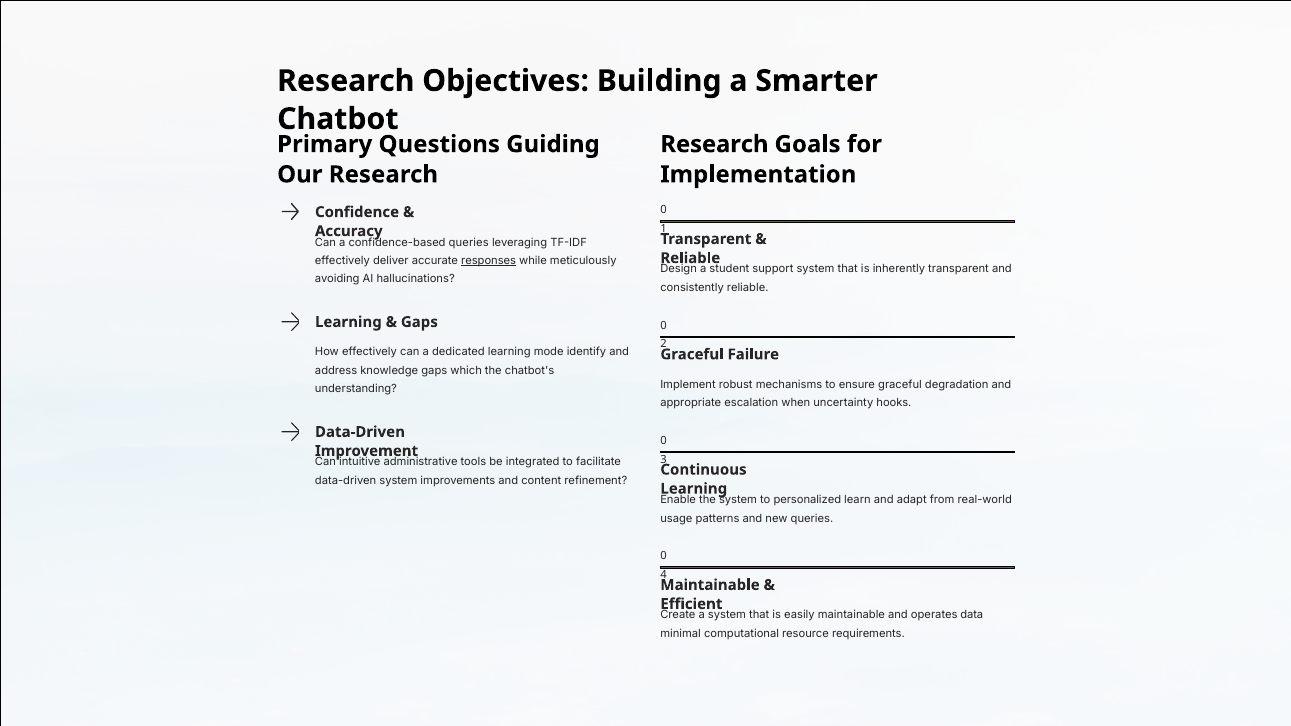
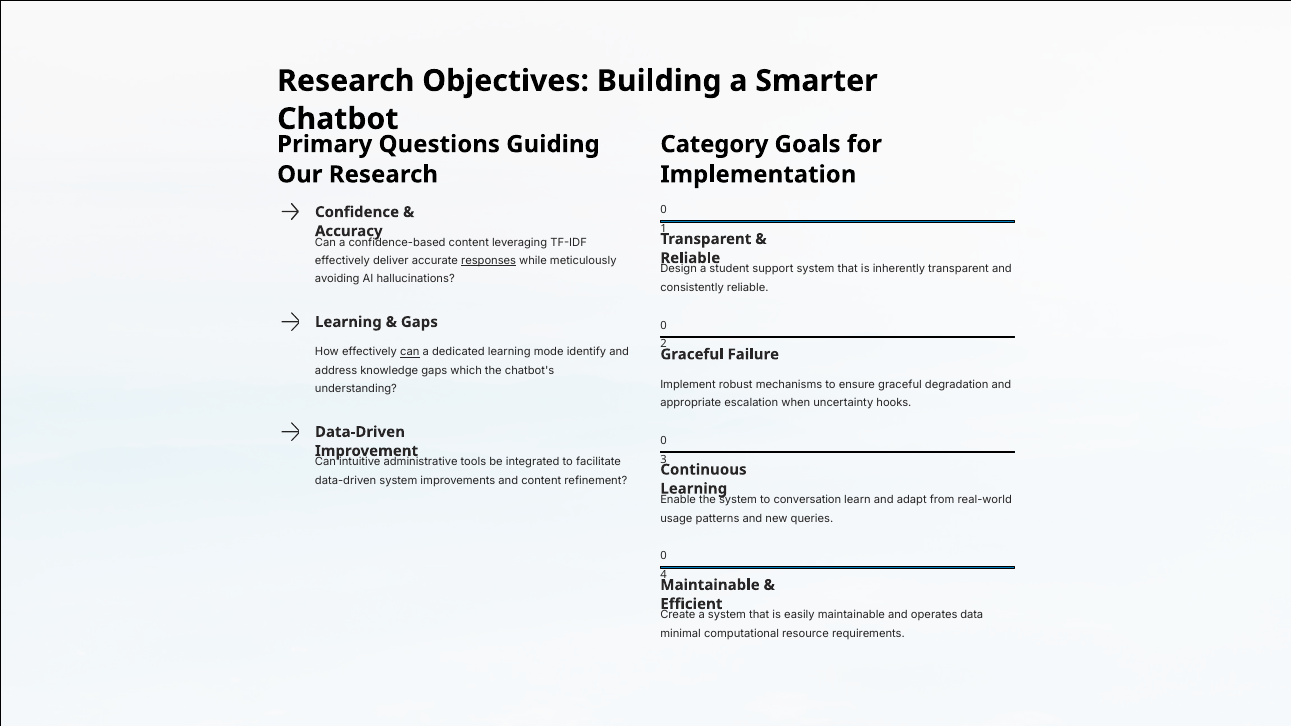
Research: Research -> Category (714, 144)
confidence-based queries: queries -> content (469, 242)
can underline: none -> present (410, 352)
personalized: personalized -> conversation (807, 500)
